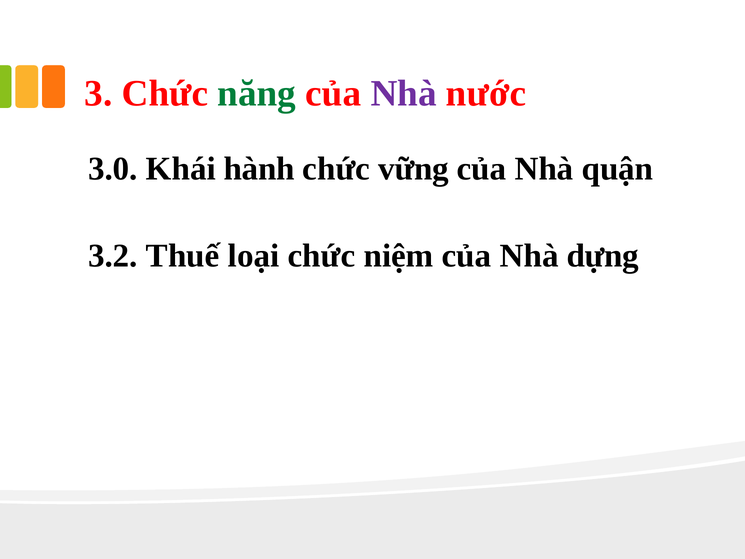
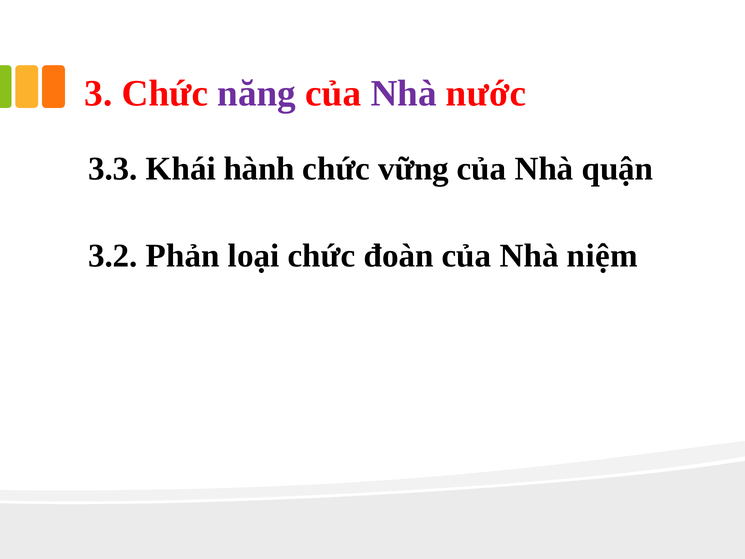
năng colour: green -> purple (257, 93)
3.0: 3.0 -> 3.3 (113, 169)
Thuế: Thuế -> Phản (183, 256)
niệm: niệm -> đoàn (399, 256)
dựng: dựng -> niệm (602, 256)
